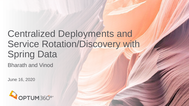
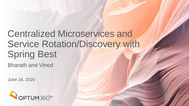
Deployments: Deployments -> Microservices (86, 34)
Data: Data -> Best (47, 54)
